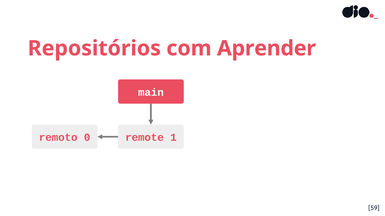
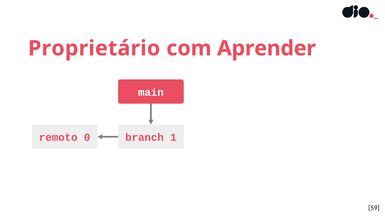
Repositórios: Repositórios -> Proprietário (94, 48)
remote: remote -> branch (144, 138)
